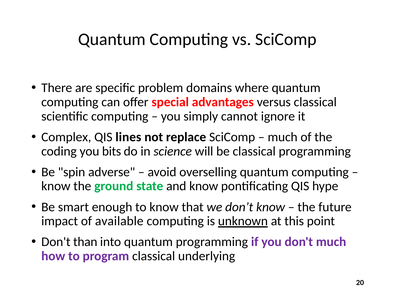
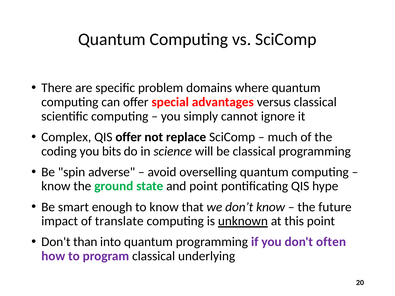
QIS lines: lines -> offer (128, 137)
and know: know -> point (204, 186)
available: available -> translate (119, 221)
don't much: much -> often (331, 242)
